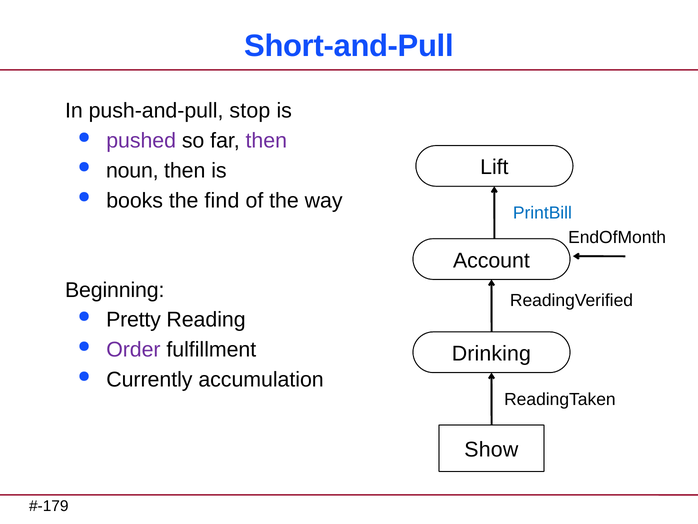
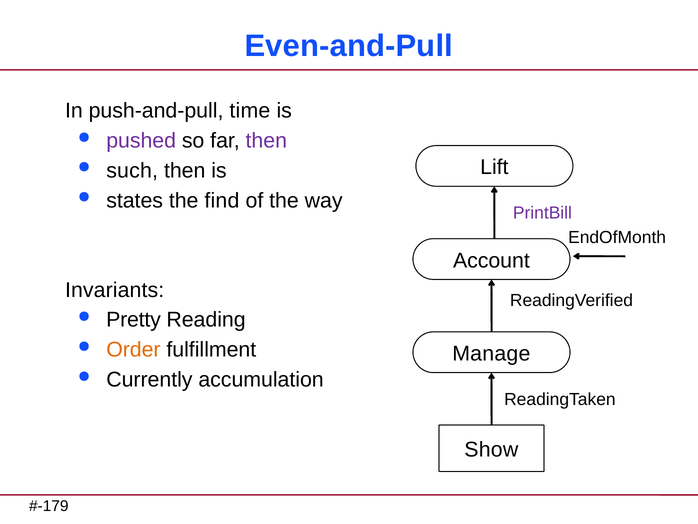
Short-and-Pull: Short-and-Pull -> Even-and-Pull (349, 46)
stop: stop -> time (250, 111)
noun: noun -> such (132, 170)
books: books -> states (135, 200)
PrintBill colour: blue -> purple (542, 213)
Beginning: Beginning -> Invariants (115, 290)
Order colour: purple -> orange (133, 349)
Drinking: Drinking -> Manage (491, 353)
